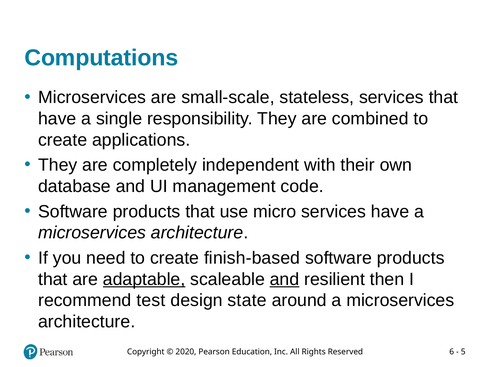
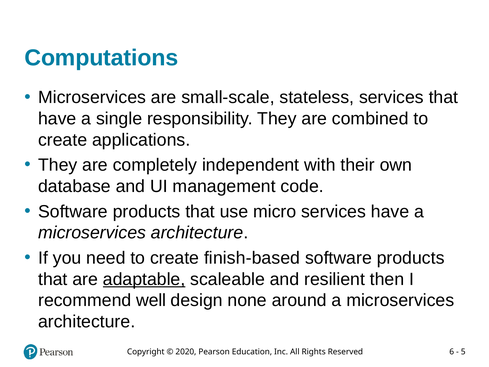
and underline: present -> none (285, 279)
test: test -> well (151, 300)
state: state -> none (247, 300)
